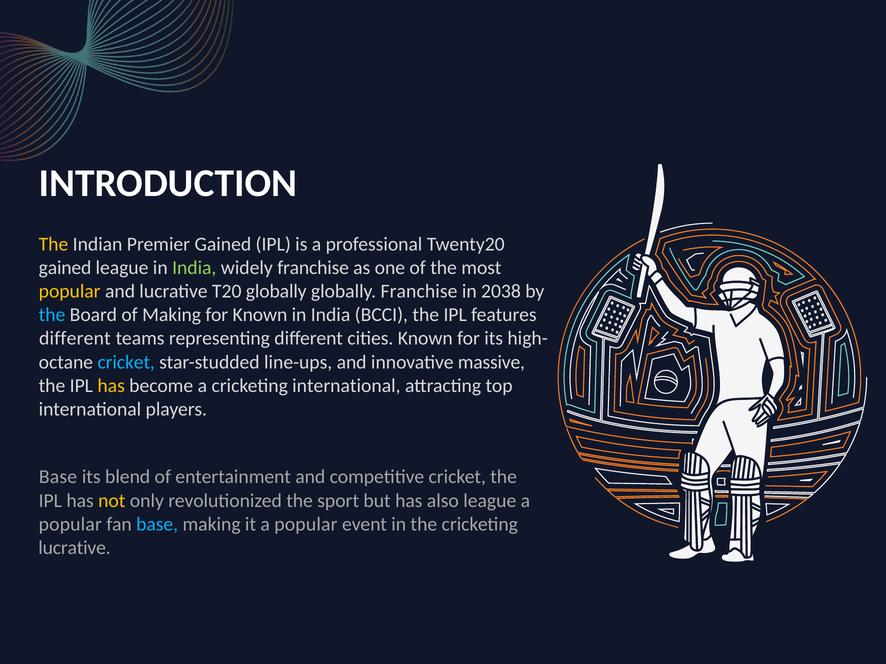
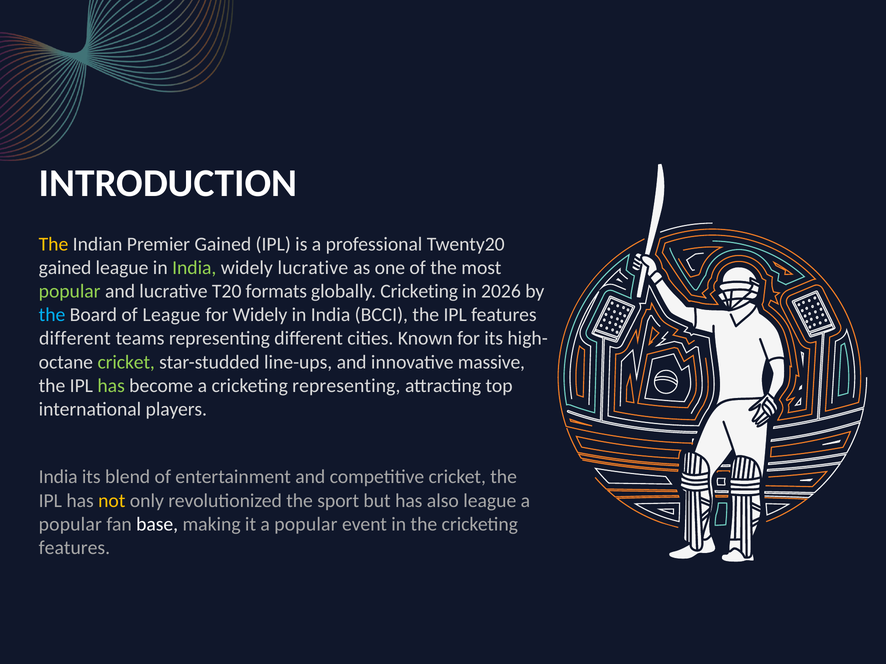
widely franchise: franchise -> lucrative (313, 268)
popular colour: yellow -> light green (70, 291)
T20 globally: globally -> formats (276, 291)
globally Franchise: Franchise -> Cricketing (419, 291)
2038: 2038 -> 2026 (501, 291)
of Making: Making -> League (171, 315)
for Known: Known -> Widely (260, 315)
cricket colour: light blue -> light green (126, 362)
has colour: yellow -> light green (111, 386)
cricketing international: international -> representing (346, 386)
Base: Base -> India (58, 477)
base colour: light blue -> white (157, 525)
lucrative: lucrative -> features (74, 548)
